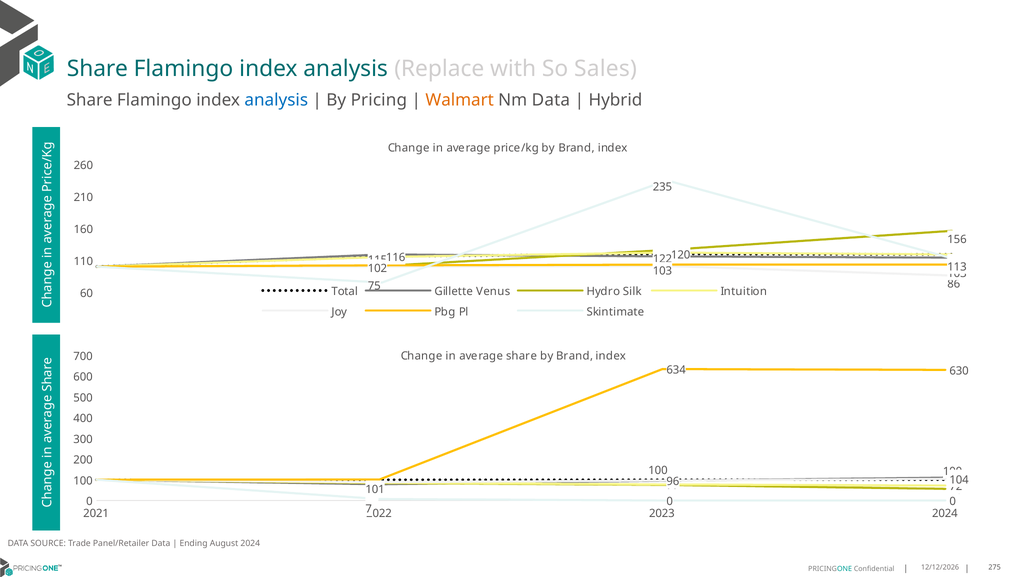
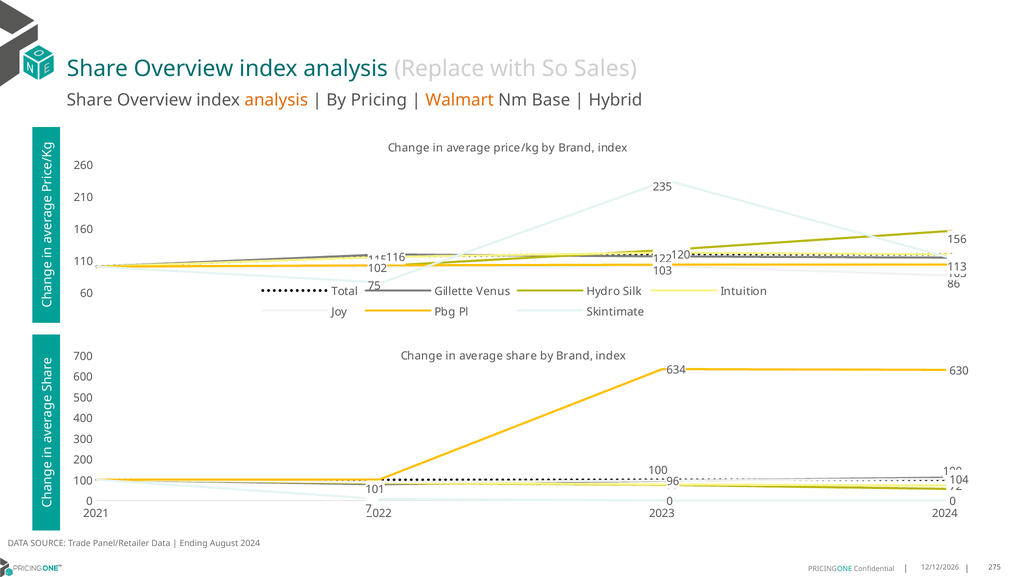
Flamingo: Flamingo -> Overview (183, 69)
Flamingo: Flamingo -> Overview (154, 100)
analysis colour: blue -> orange (276, 100)
Nm Data: Data -> Base (551, 100)
